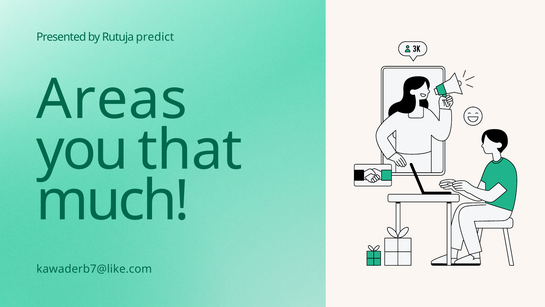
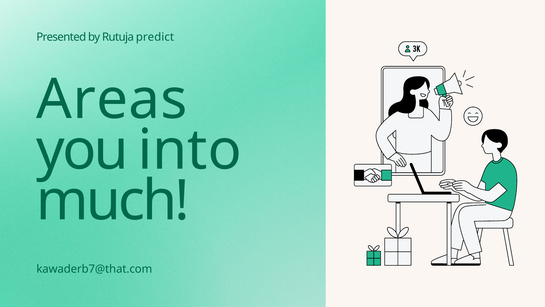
that: that -> into (190, 150)
kawaderb7@like.com: kawaderb7@like.com -> kawaderb7@that.com (94, 269)
